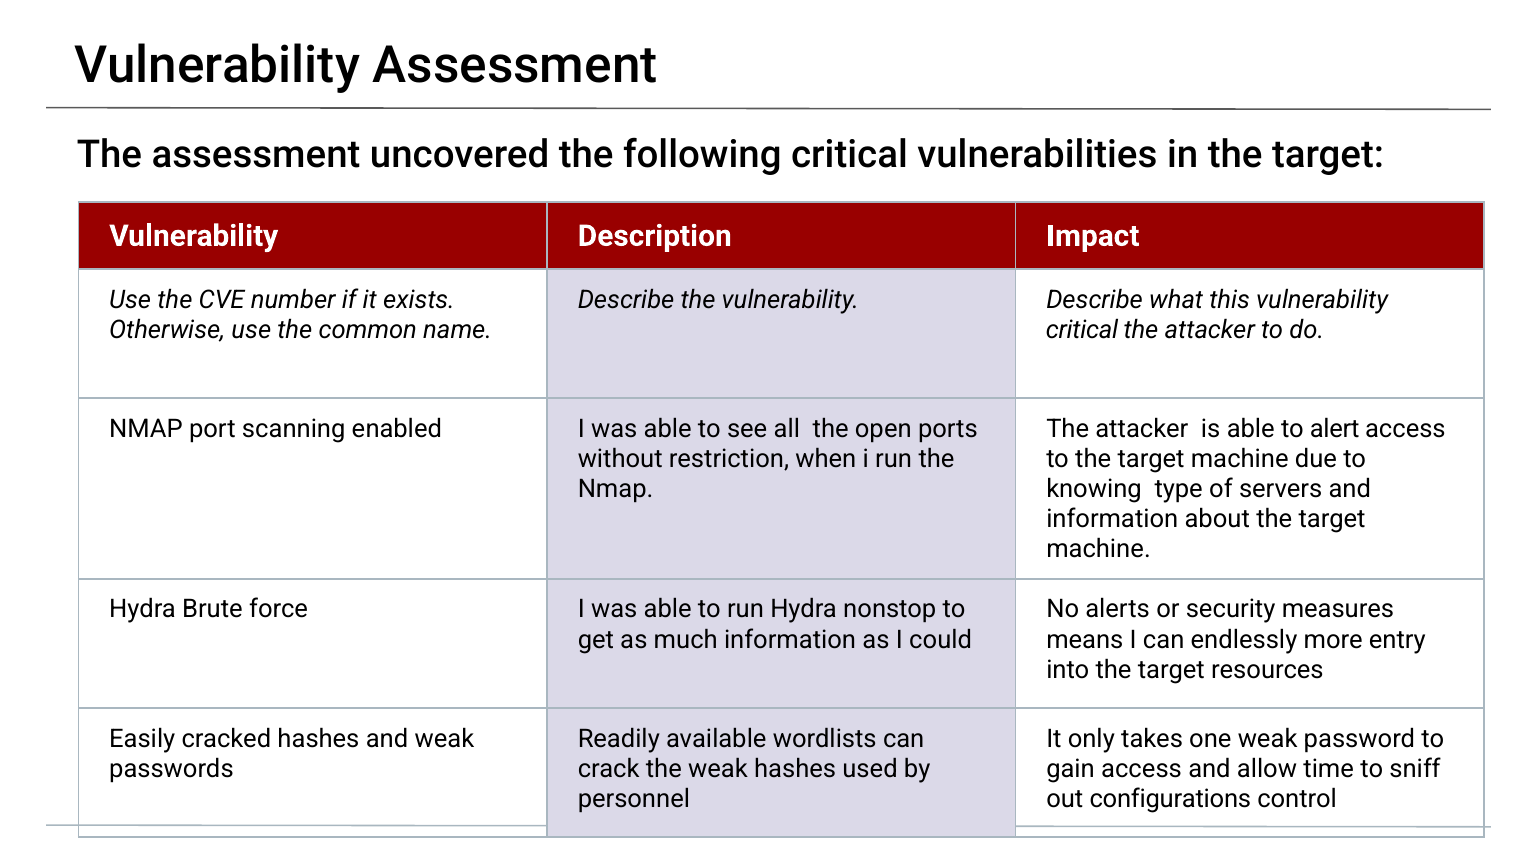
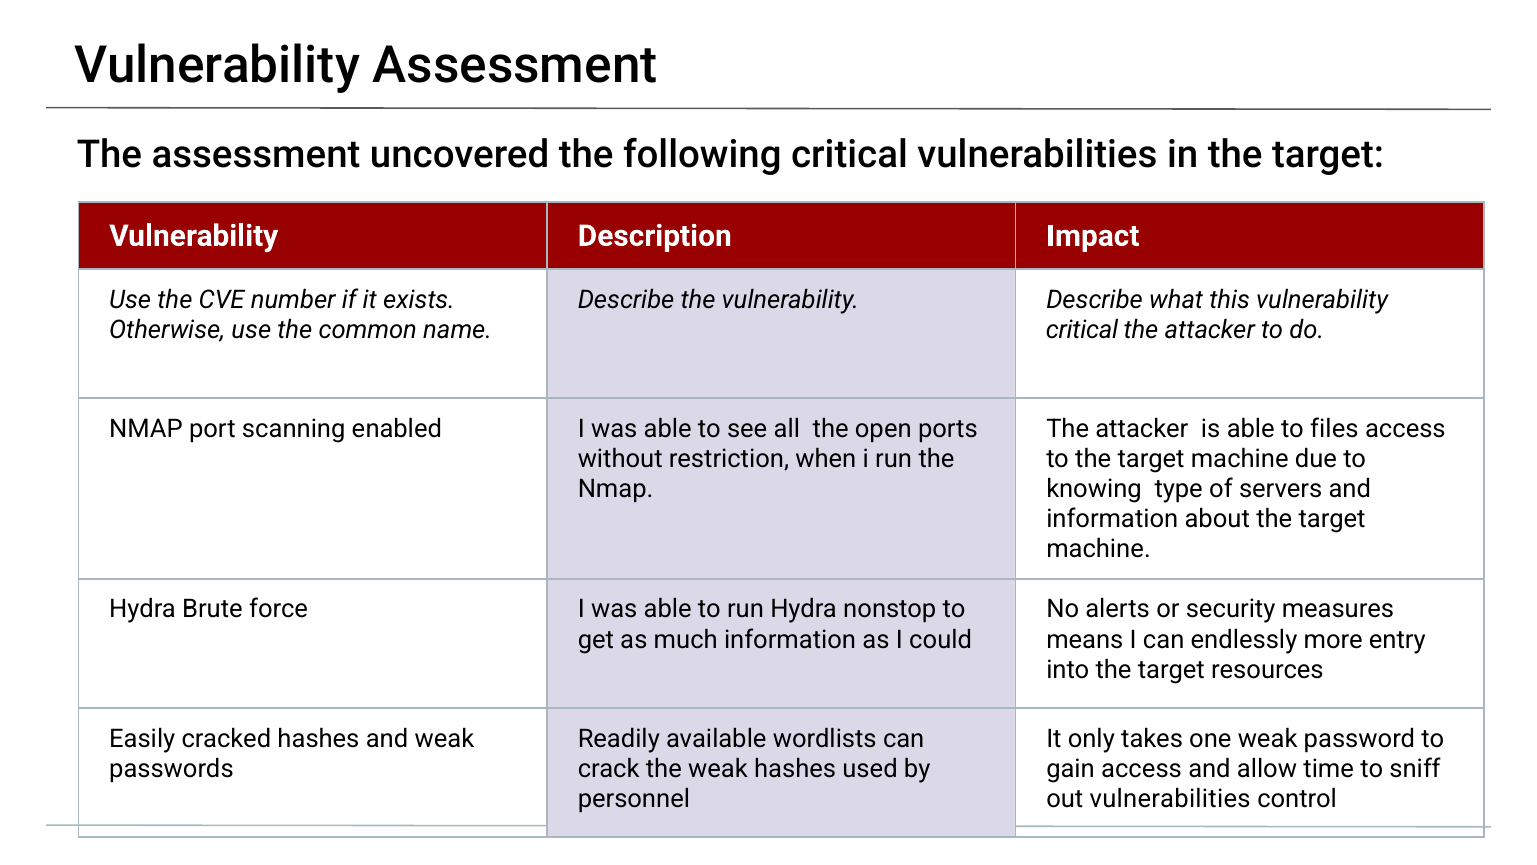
alert: alert -> files (1334, 429)
out configurations: configurations -> vulnerabilities (1170, 798)
